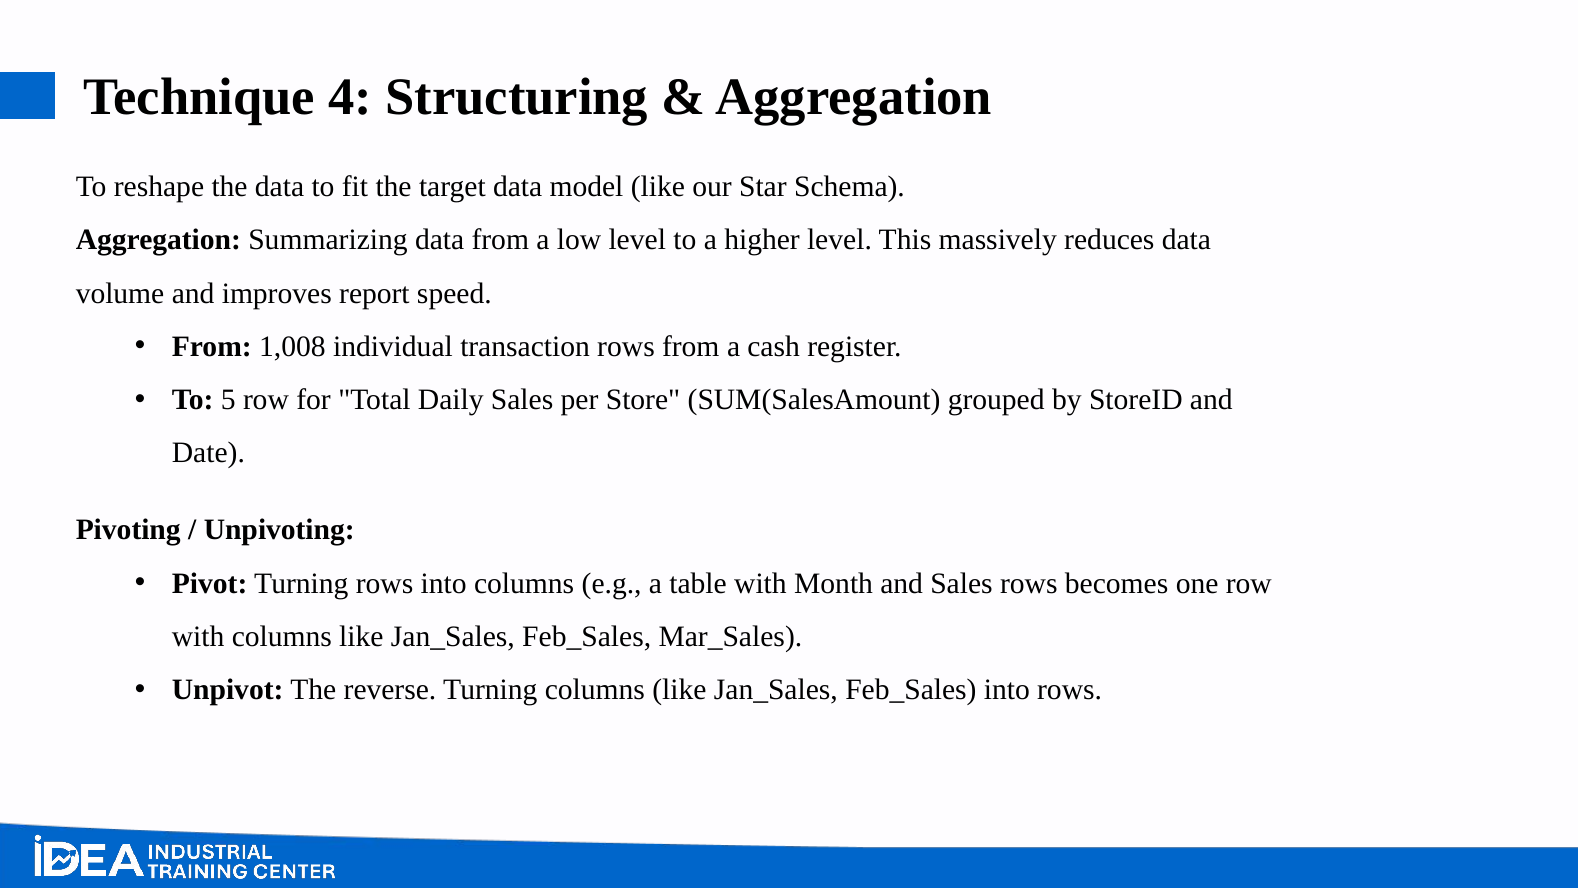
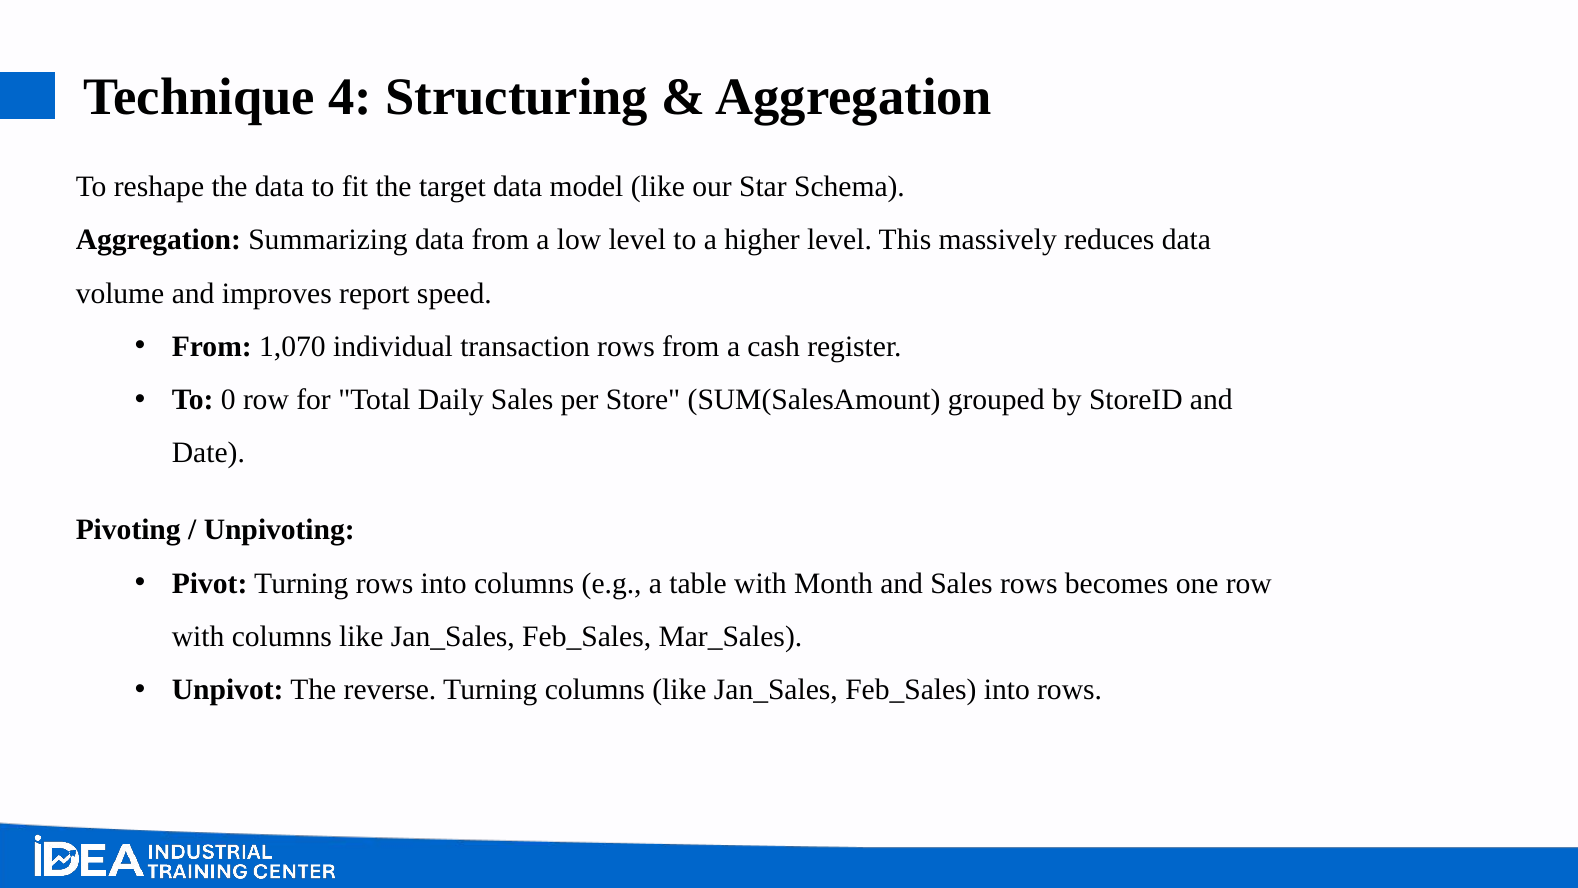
1,008: 1,008 -> 1,070 (292, 346)
5: 5 -> 0 (228, 400)
